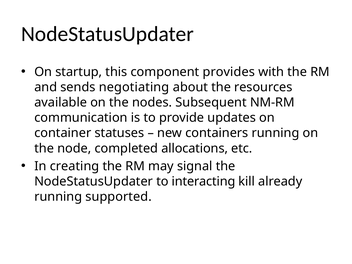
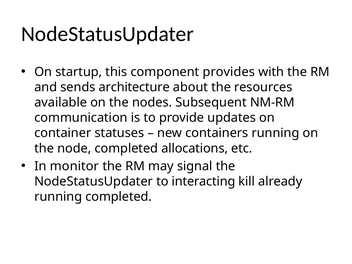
negotiating: negotiating -> architecture (134, 87)
creating: creating -> monitor (74, 166)
running supported: supported -> completed (119, 197)
